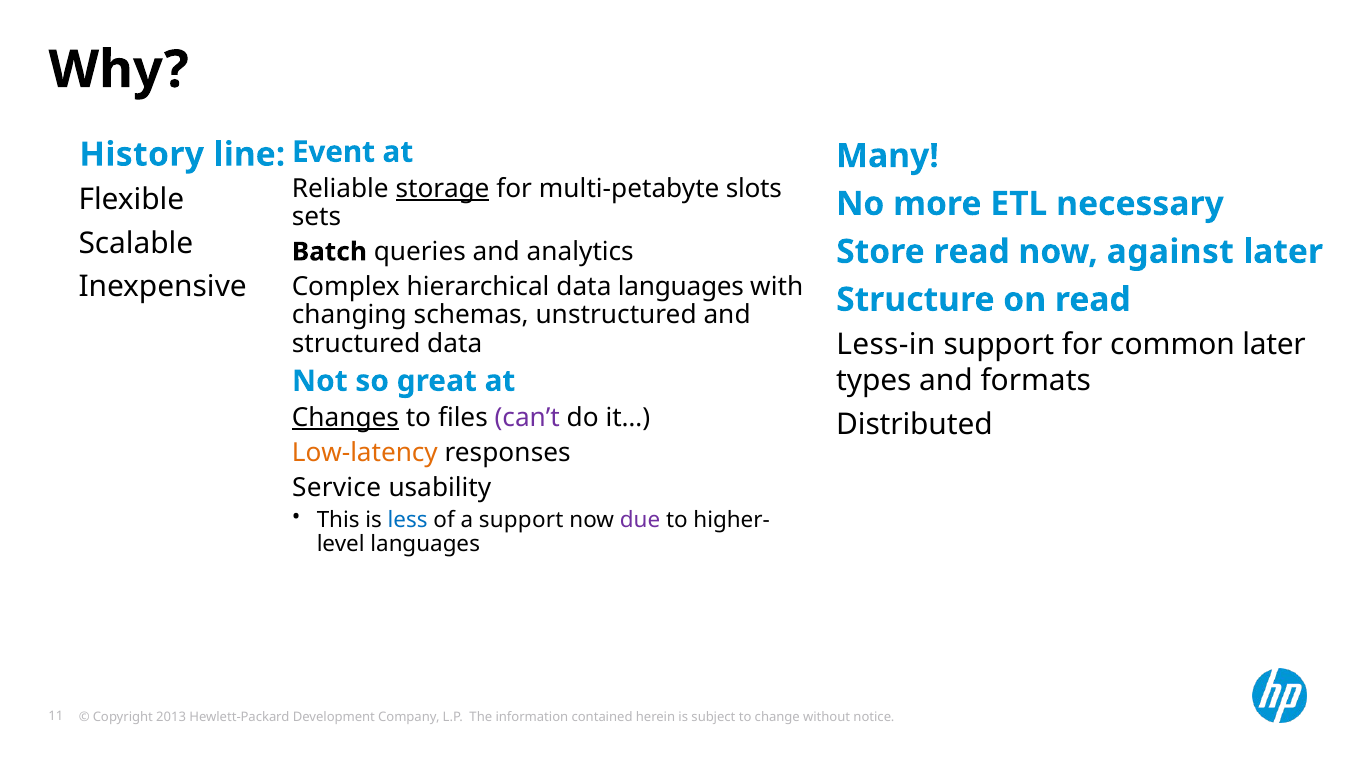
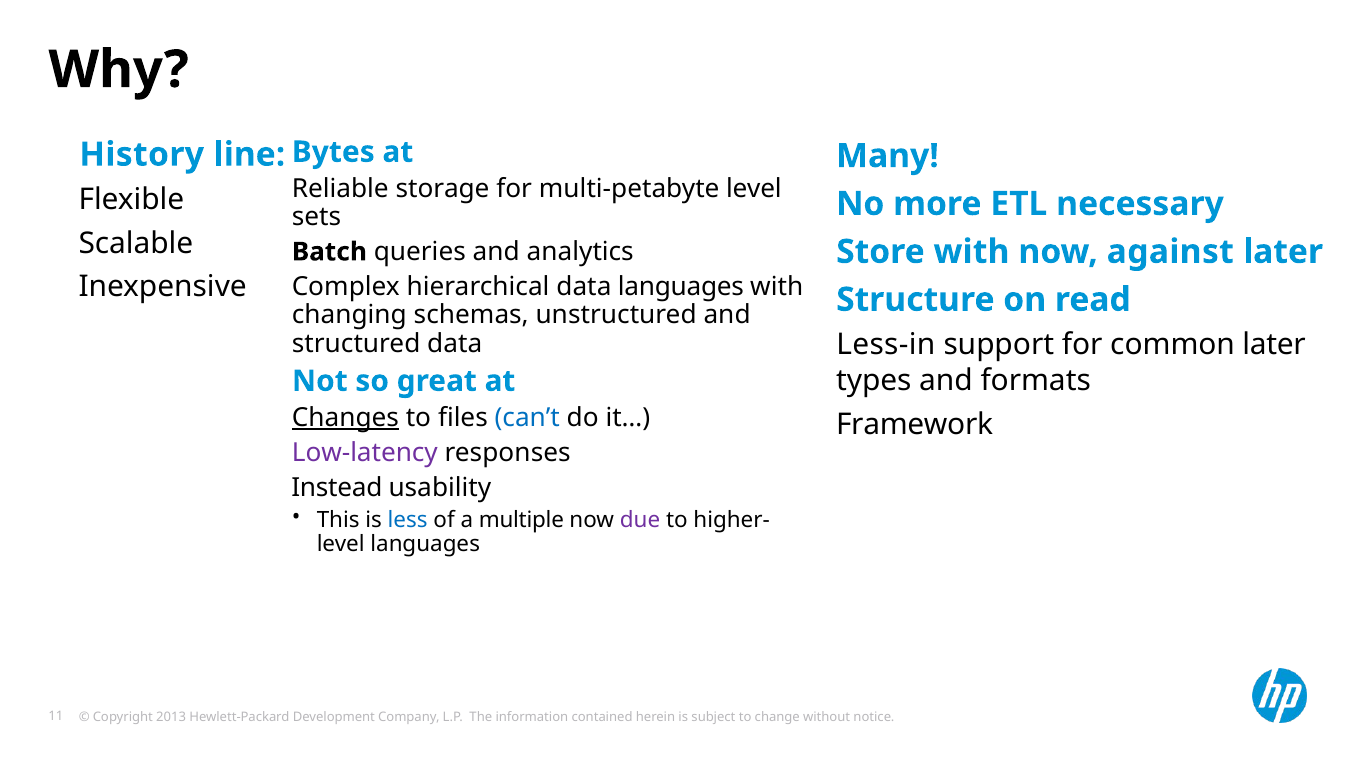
Event: Event -> Bytes (333, 152)
storage underline: present -> none (443, 188)
multi-petabyte slots: slots -> level (754, 188)
Store read: read -> with (971, 252)
can’t colour: purple -> blue (527, 417)
Distributed: Distributed -> Framework (915, 424)
Low-latency colour: orange -> purple (365, 452)
Service: Service -> Instead (337, 487)
a support: support -> multiple (521, 520)
